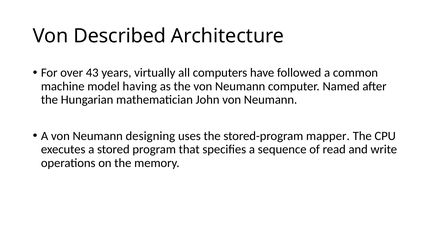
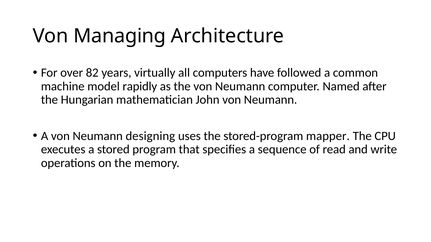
Described: Described -> Managing (120, 36)
43: 43 -> 82 (92, 73)
having: having -> rapidly (140, 86)
